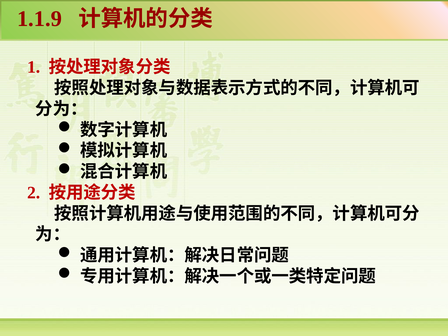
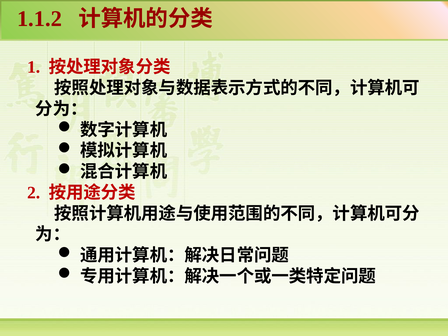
1.1.9: 1.1.9 -> 1.1.2 (39, 19)
